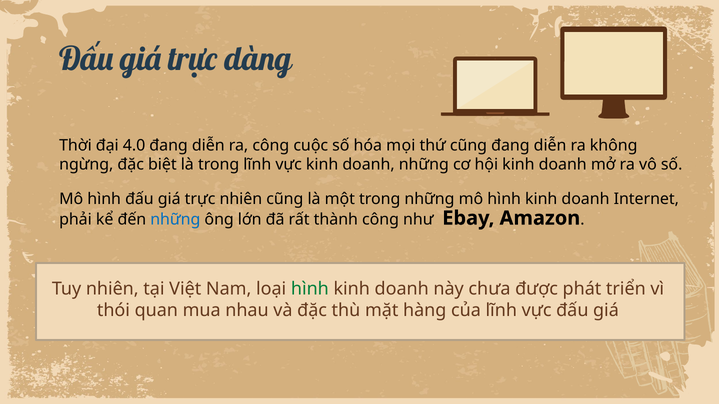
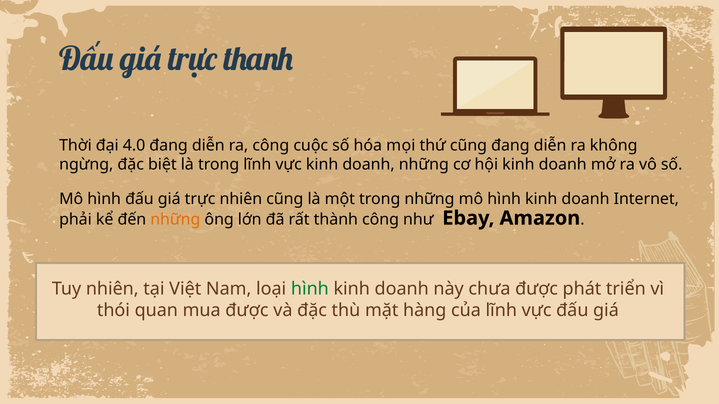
dàng: dàng -> thanh (258, 59)
những colour: blue -> orange (175, 220)
mua nhau: nhau -> được (247, 311)
